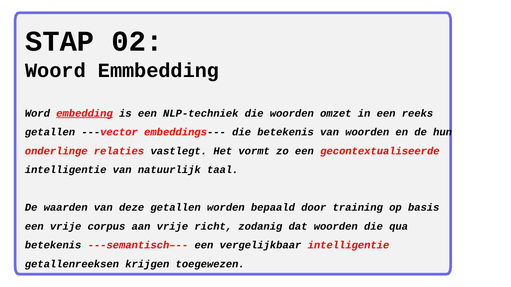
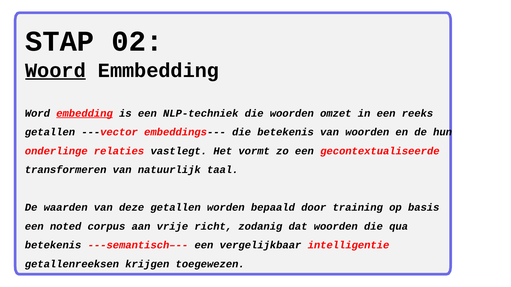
Woord underline: none -> present (56, 71)
intelligentie: intelligentie -> transformeren (66, 170)
een vrije: vrije -> noted (66, 227)
